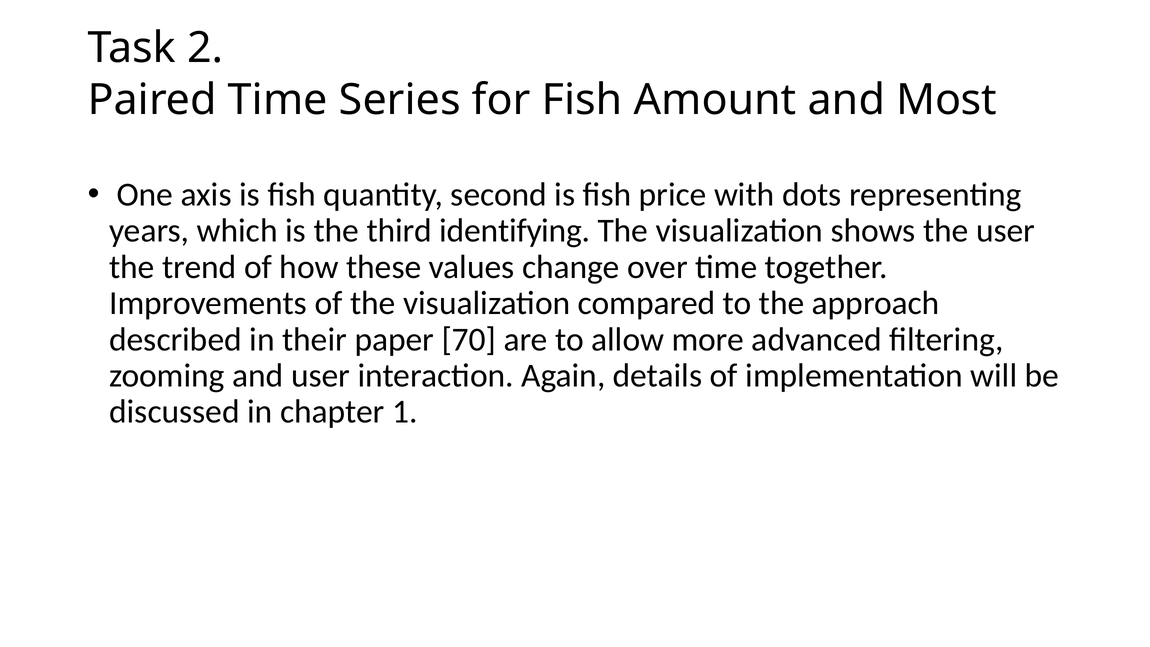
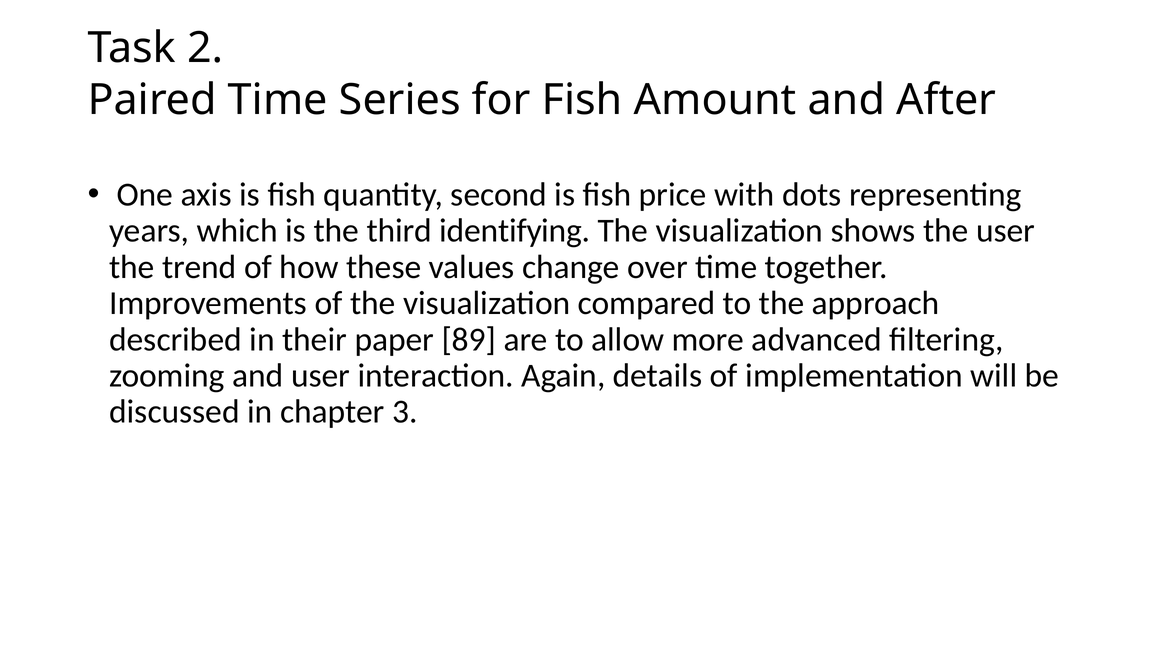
Most: Most -> After (946, 100)
70: 70 -> 89 (469, 339)
1: 1 -> 3 (405, 412)
